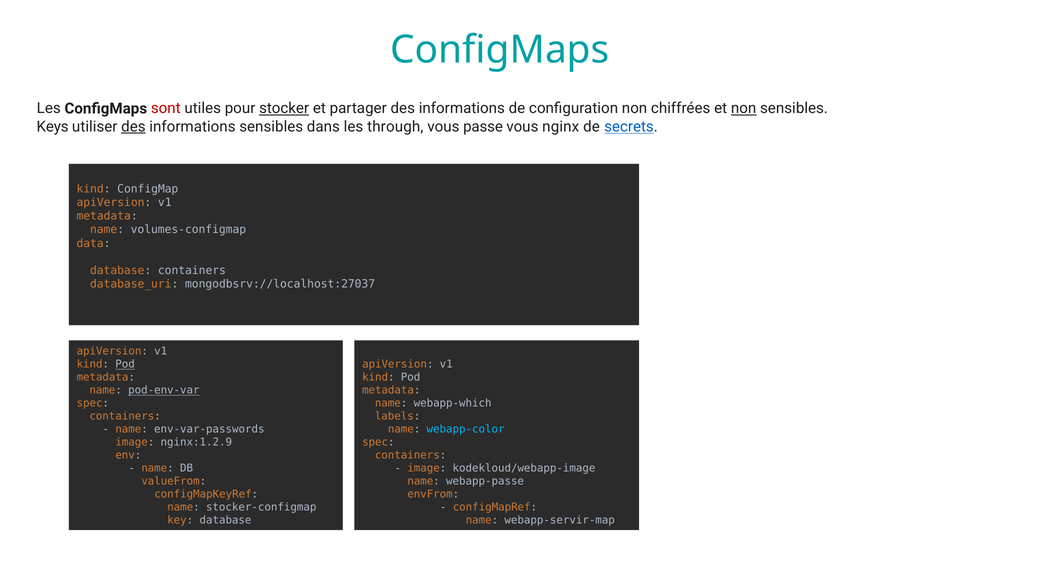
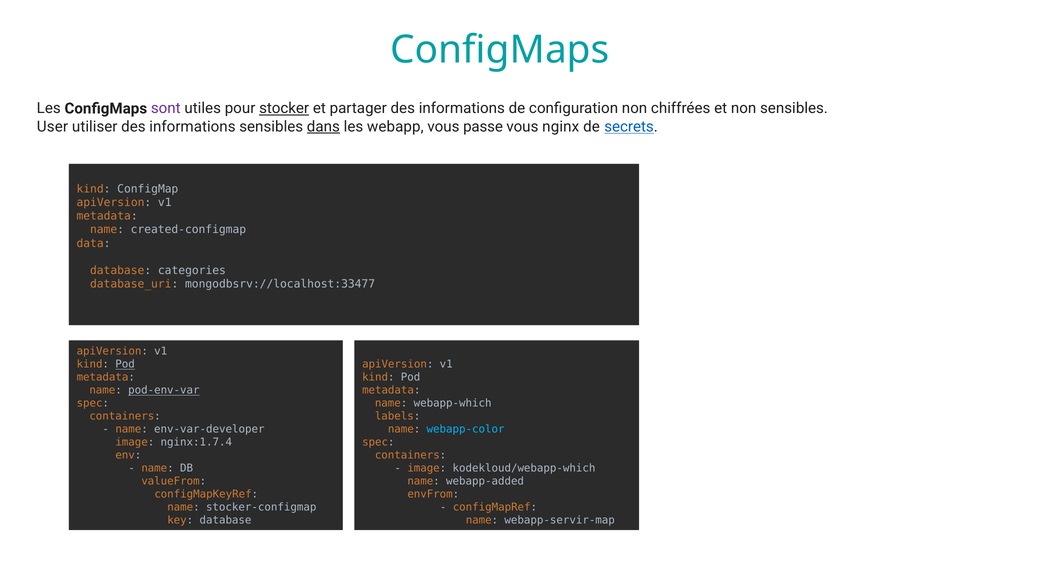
sont colour: red -> purple (166, 108)
non underline: present -> none (744, 108)
Keys: Keys -> User (52, 127)
des underline: present -> none (133, 127)
dans underline: none -> present (323, 127)
through: through -> webapp (395, 127)
volumes-configmap: volumes-configmap -> created-configmap (188, 230)
database containers: containers -> categories (192, 270)
mongodbsrv://localhost:27037: mongodbsrv://localhost:27037 -> mongodbsrv://localhost:33477 (280, 284)
env-var-passwords: env-var-passwords -> env-var-developer (209, 429)
nginx:1.2.9: nginx:1.2.9 -> nginx:1.7.4 (196, 442)
kodekloud/webapp-image: kodekloud/webapp-image -> kodekloud/webapp-which (524, 468)
webapp-passe: webapp-passe -> webapp-added (485, 481)
